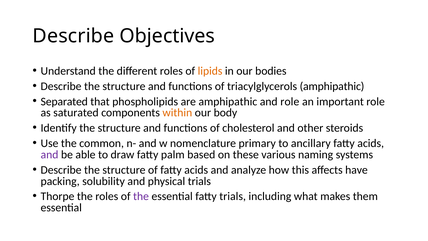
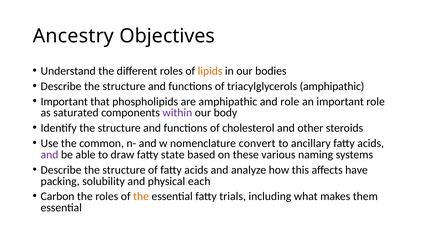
Describe: Describe -> Ancestry (73, 36)
Separated: Separated -> Important (64, 101)
within colour: orange -> purple (177, 113)
primary: primary -> convert (257, 143)
palm: palm -> state (173, 154)
physical trials: trials -> each (199, 181)
Thorpe: Thorpe -> Carbon (58, 196)
the colour: purple -> orange (141, 196)
